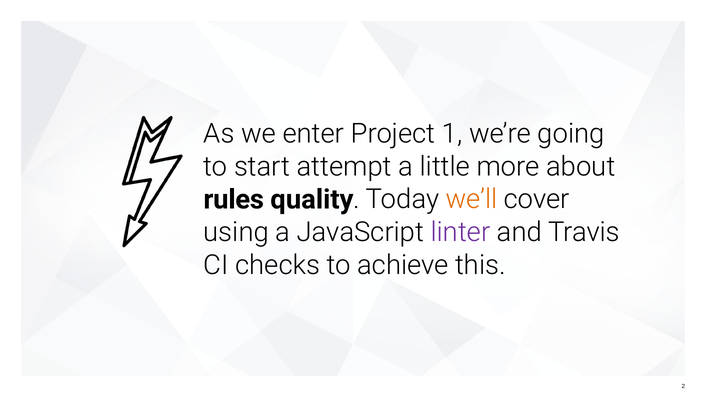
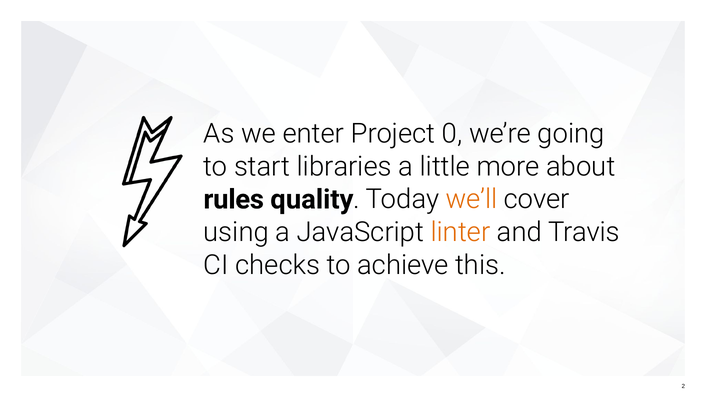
1: 1 -> 0 (452, 134)
attempt: attempt -> libraries (344, 167)
linter colour: purple -> orange (460, 232)
